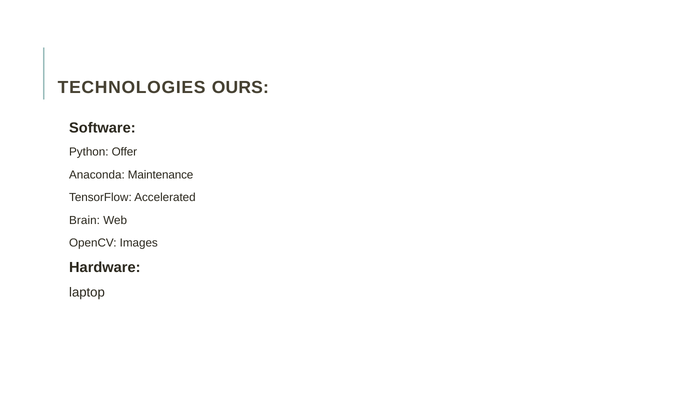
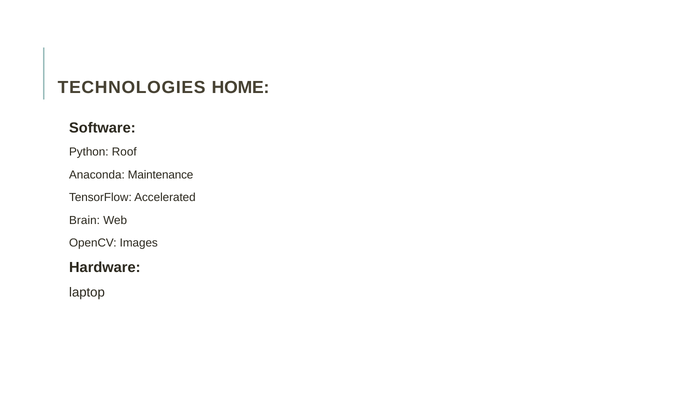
OURS: OURS -> HOME (241, 87)
Offer: Offer -> Roof (124, 152)
